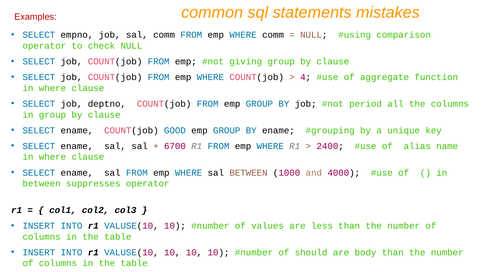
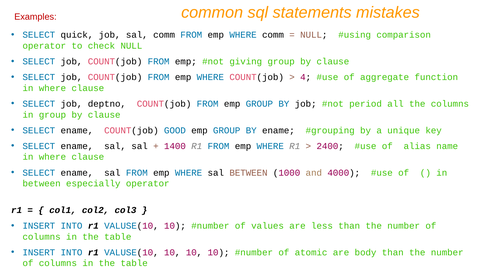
empno: empno -> quick (77, 35)
6700: 6700 -> 1400 (175, 146)
suppresses: suppresses -> especially (93, 184)
should: should -> atomic (311, 253)
